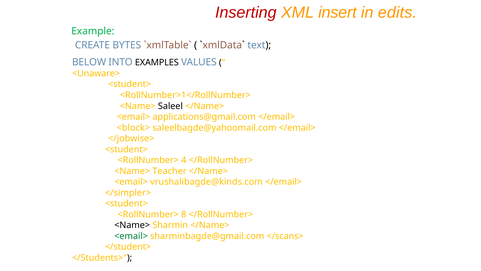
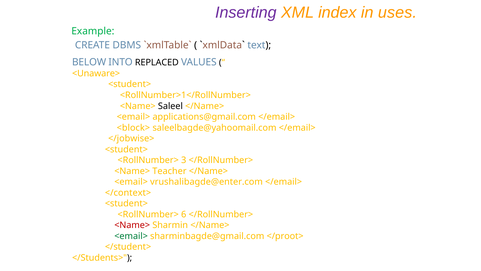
Inserting colour: red -> purple (246, 13)
insert: insert -> index (337, 13)
edits: edits -> uses (397, 13)
BYTES: BYTES -> DBMS (127, 45)
EXAMPLES: EXAMPLES -> REPLACED (157, 62)
4: 4 -> 3 (184, 160)
vrushalibagde@kinds.com: vrushalibagde@kinds.com -> vrushalibagde@enter.com (206, 182)
</simpler>: </simpler> -> </context> (128, 192)
8: 8 -> 6 (184, 214)
<Name> colour: black -> red (132, 225)
</scans>: </scans> -> </proot> (285, 236)
